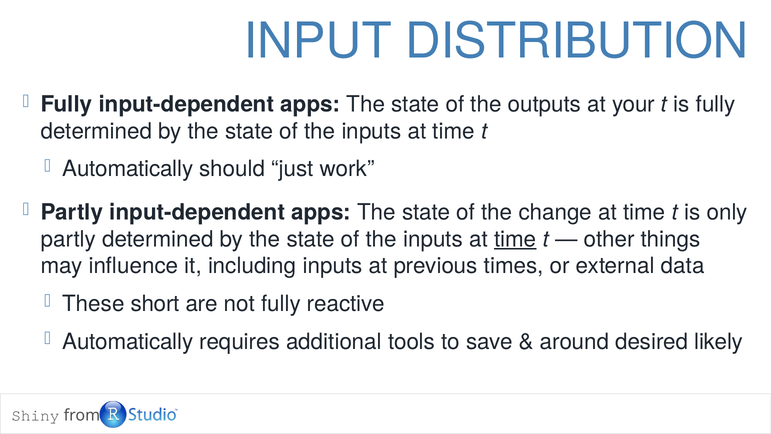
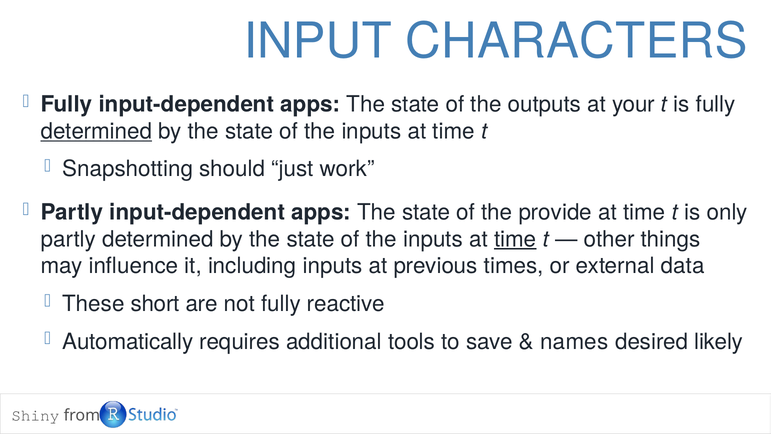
DISTRIBUTION: DISTRIBUTION -> CHARACTERS (577, 42)
determined underline: none -> present (96, 131)
Automatically: Automatically -> Snapshotting (128, 169)
change: change -> provide (555, 212)
around: around -> names (574, 341)
